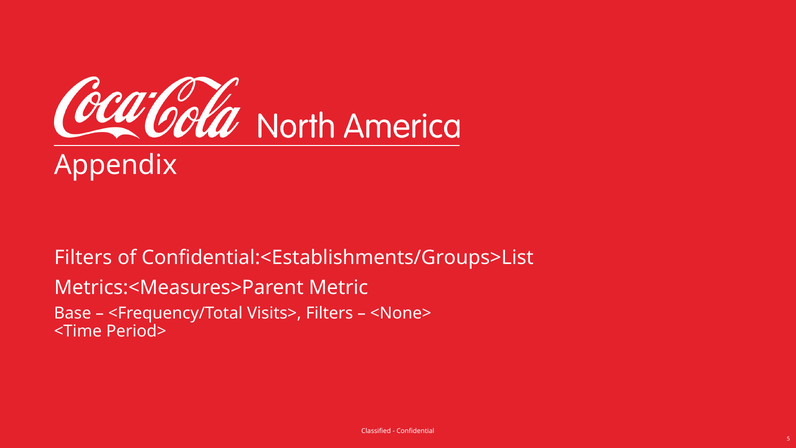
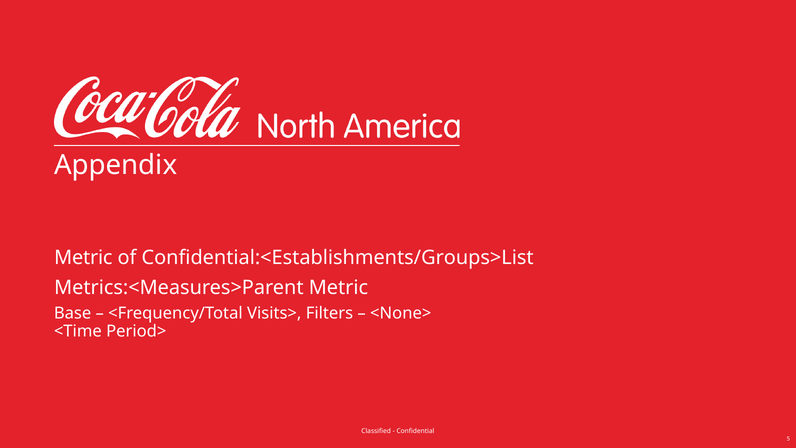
Filters: Filters -> Metric (83, 258)
